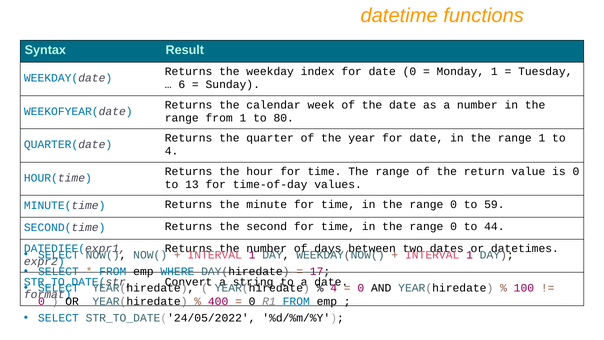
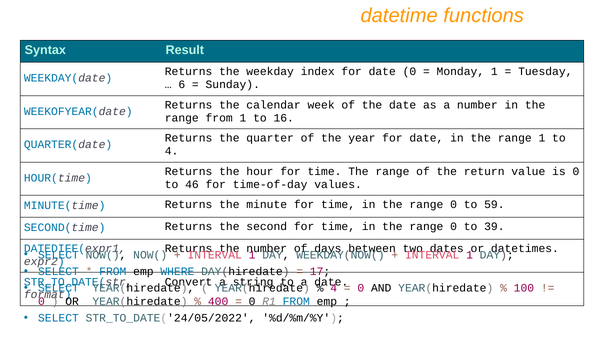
80: 80 -> 16 (284, 118)
13: 13 -> 46 (192, 184)
44: 44 -> 39 (494, 226)
